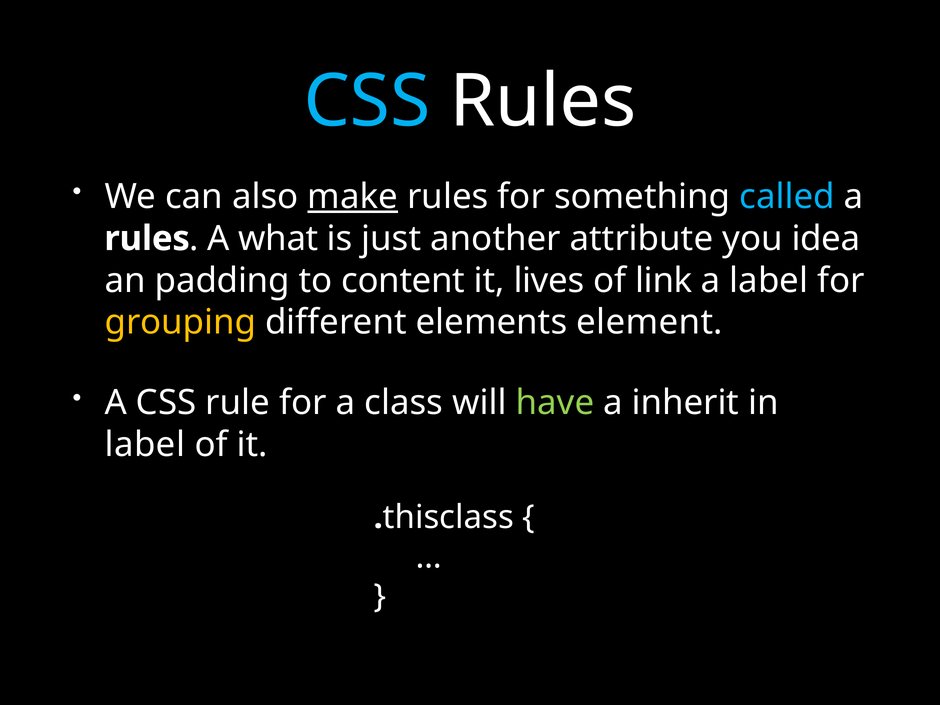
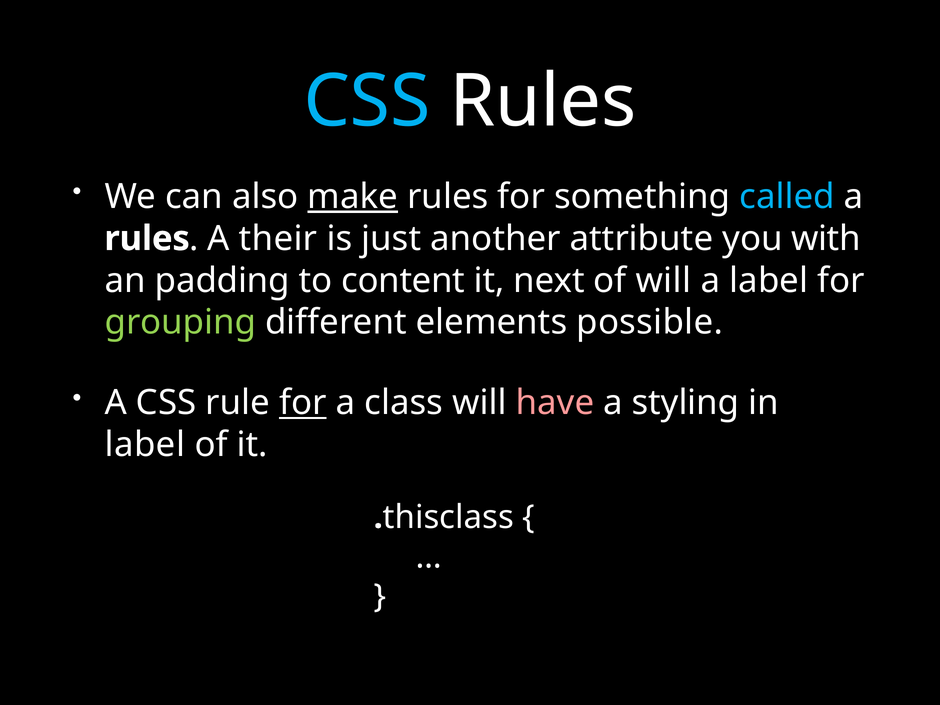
what: what -> their (278, 239)
idea: idea -> with (826, 239)
lives: lives -> next (549, 280)
of link: link -> will (663, 280)
grouping colour: yellow -> light green (180, 322)
element: element -> possible (650, 322)
for underline: none -> present (303, 403)
have colour: light green -> pink (555, 403)
inherit: inherit -> styling (686, 403)
